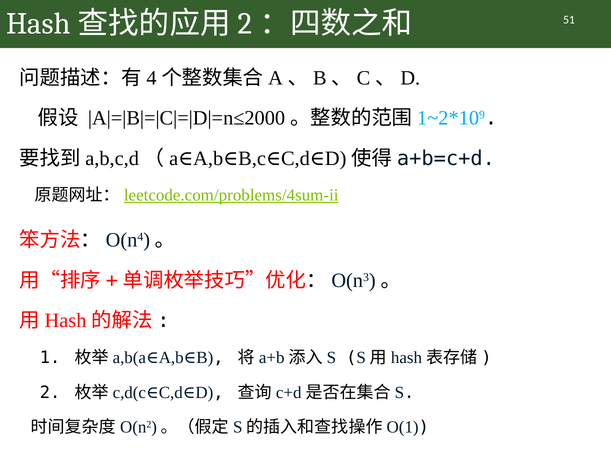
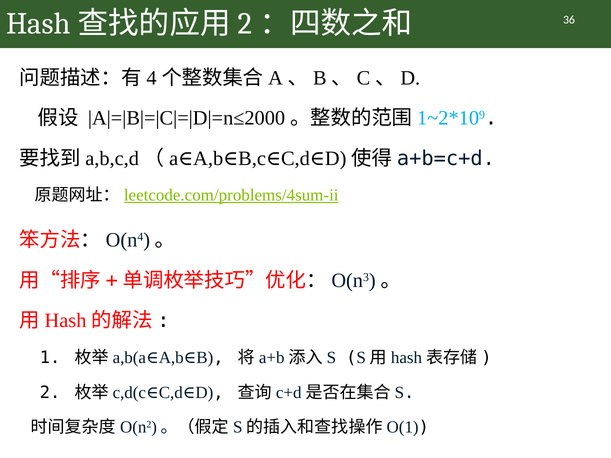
51: 51 -> 36 (569, 20)
